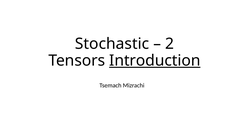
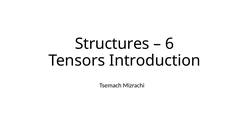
Stochastic: Stochastic -> Structures (112, 44)
2: 2 -> 6 (170, 44)
Introduction underline: present -> none (155, 61)
